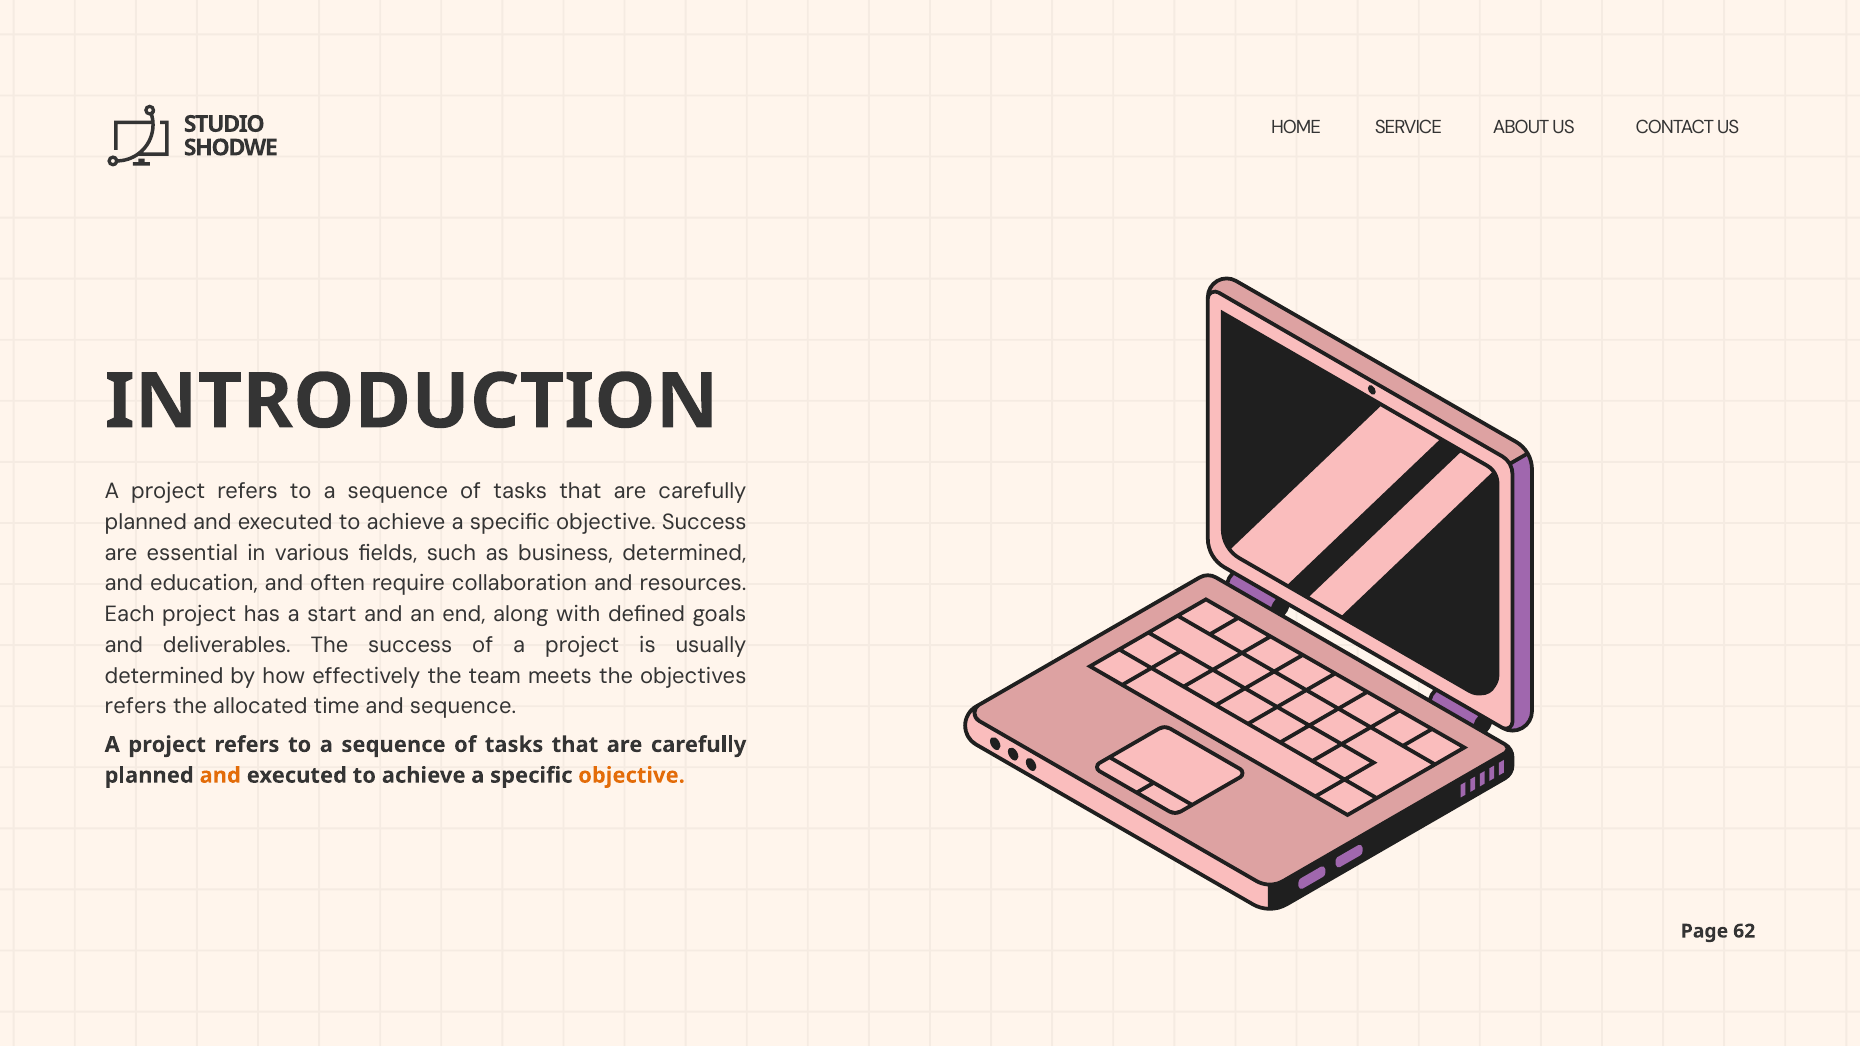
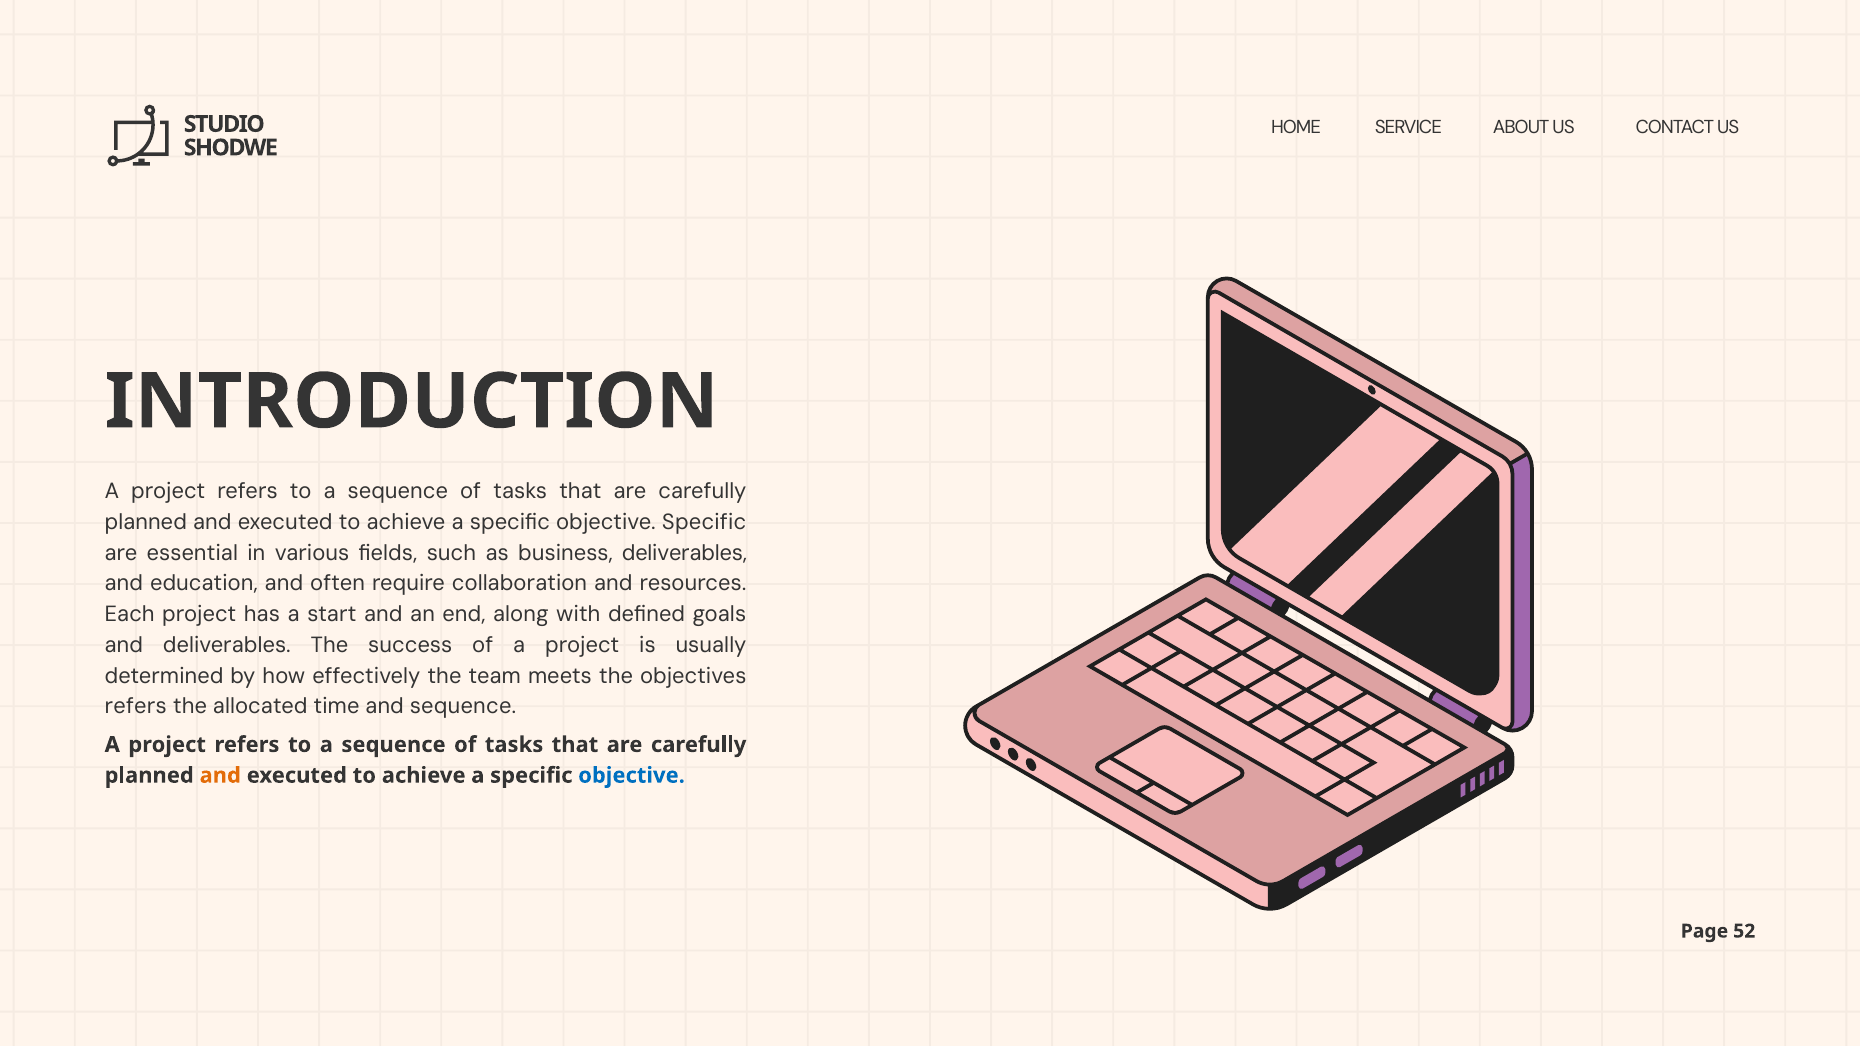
objective Success: Success -> Specific (704, 522)
business determined: determined -> deliverables (684, 553)
objective colour: orange -> blue (632, 776)
62: 62 -> 52 (1744, 931)
